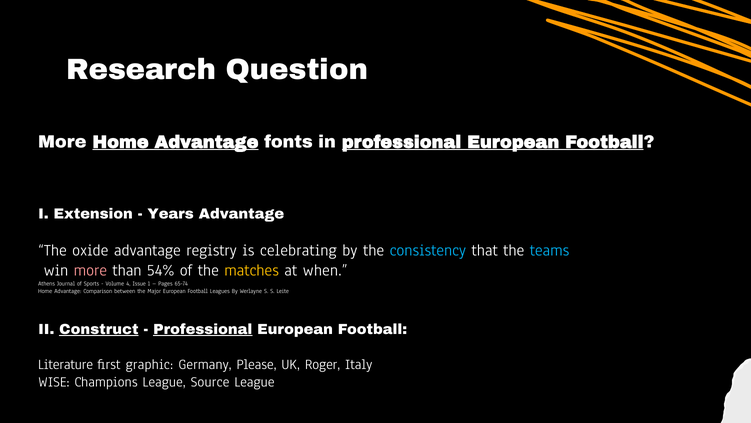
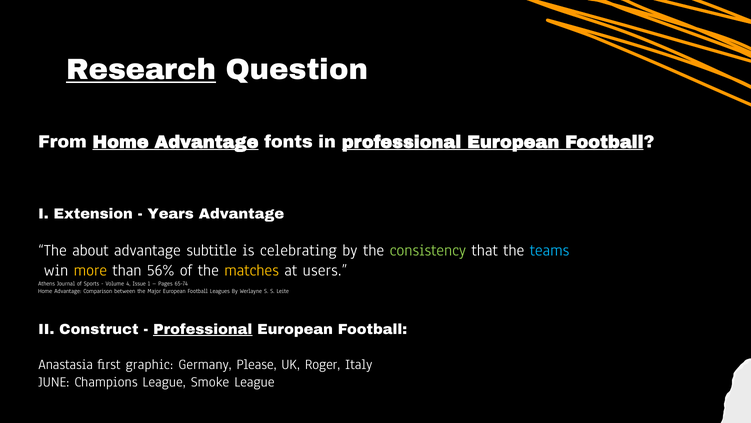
Research underline: none -> present (141, 70)
More: More -> From (62, 142)
oxide: oxide -> about (90, 250)
registry: registry -> subtitle (212, 250)
consistency colour: light blue -> light green (428, 250)
more colour: pink -> yellow (90, 270)
54%: 54% -> 56% (161, 270)
when: when -> users (325, 270)
Construct underline: present -> none (99, 329)
Literature: Literature -> Anastasia (66, 364)
WISE: WISE -> JUNE (54, 381)
Source: Source -> Smoke (210, 381)
